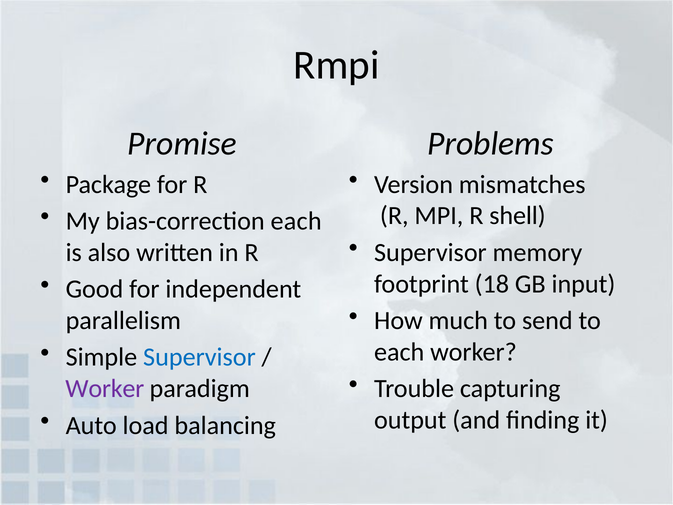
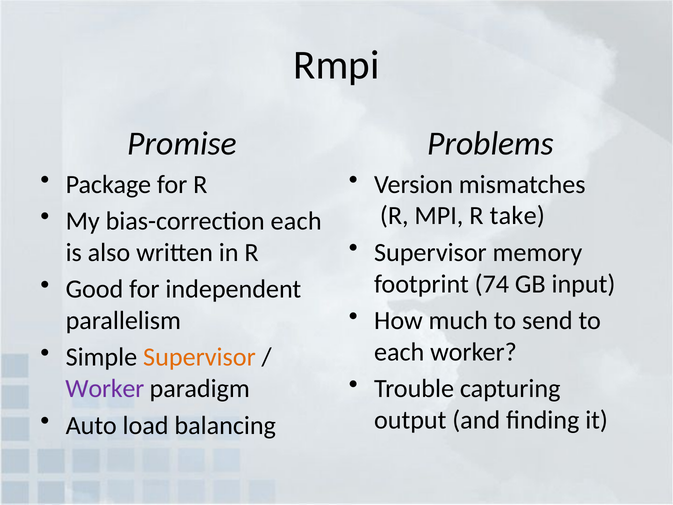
shell: shell -> take (517, 216)
18: 18 -> 74 (492, 284)
Supervisor colour: blue -> orange (199, 357)
